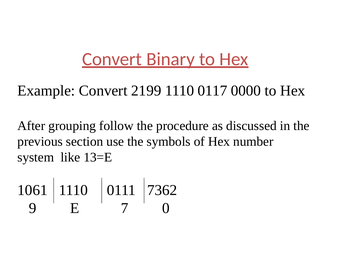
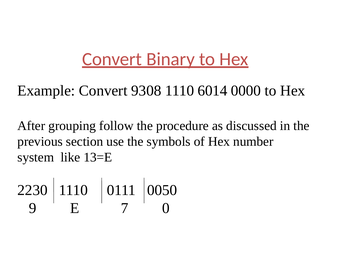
2199: 2199 -> 9308 (146, 91)
0117: 0117 -> 6014 (213, 91)
1061: 1061 -> 2230 (33, 190)
7362: 7362 -> 0050 (162, 190)
